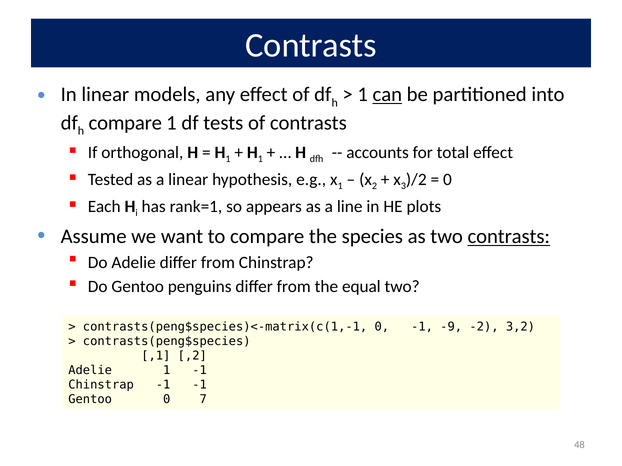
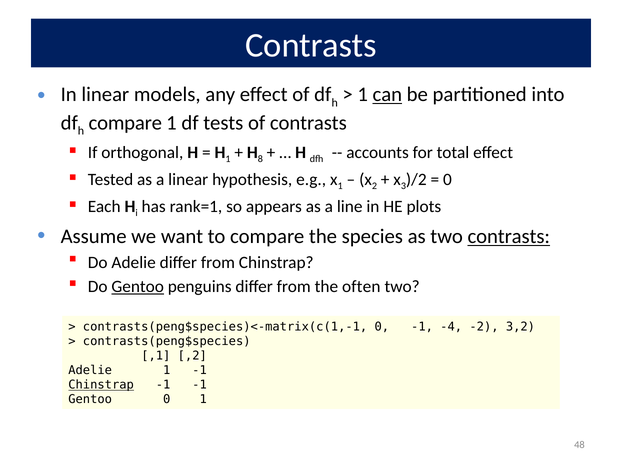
1: 1 -> 8 (260, 159)
Gentoo underline: none -> present (138, 287)
equal: equal -> often (361, 287)
-9: -9 -> -4 (451, 327)
Chinstrap underline: none -> present (101, 385)
0 7: 7 -> 1 (203, 400)
